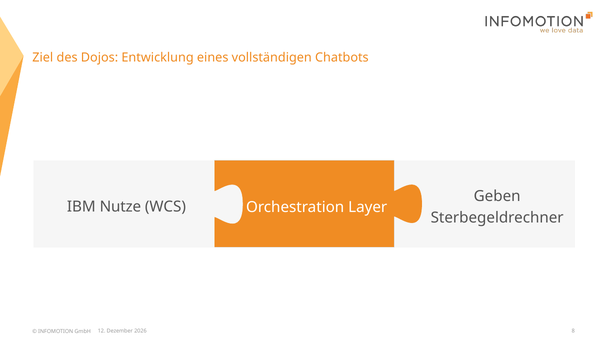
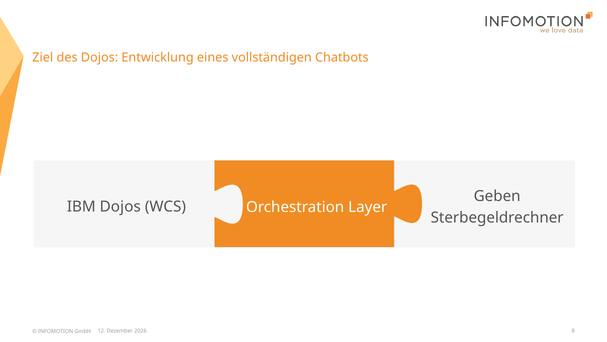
IBM Nutze: Nutze -> Dojos (120, 206)
